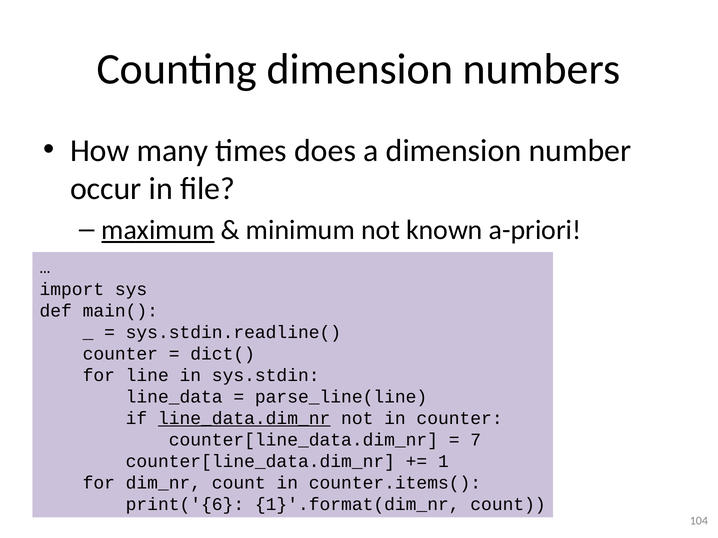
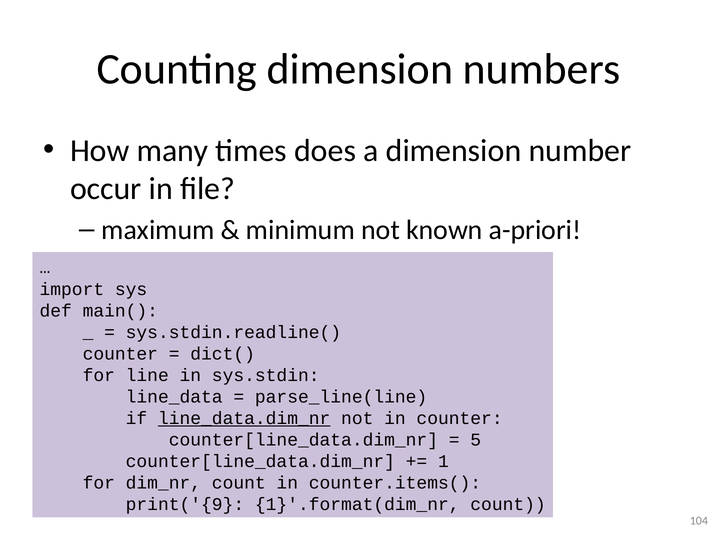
maximum underline: present -> none (158, 230)
7: 7 -> 5 (476, 440)
print('{6: print('{6 -> print('{9 (185, 505)
